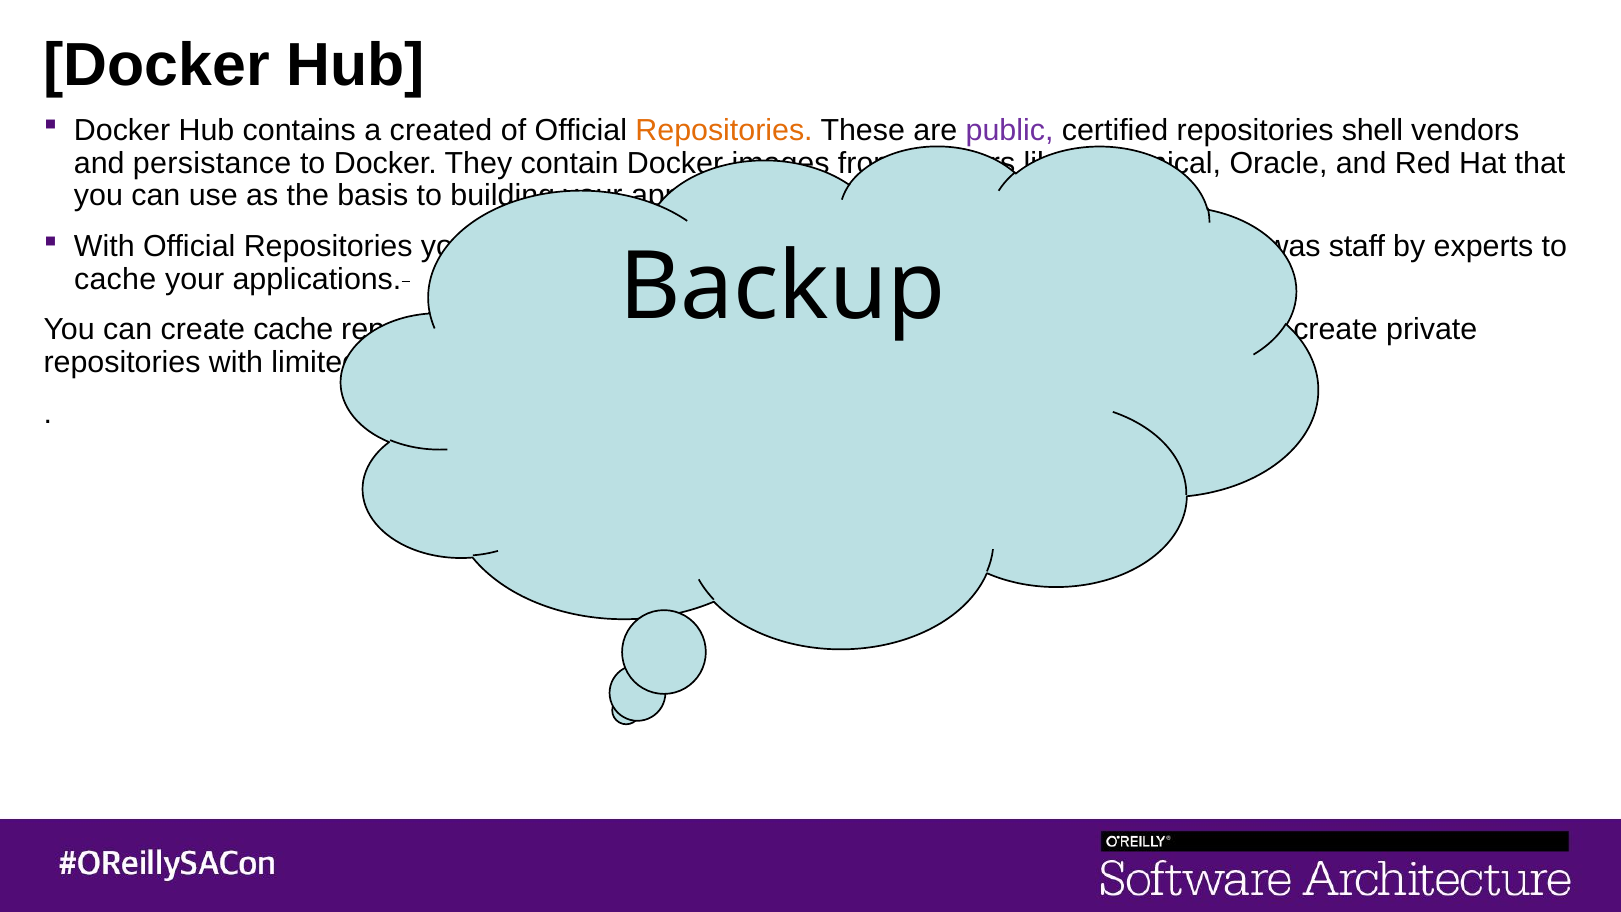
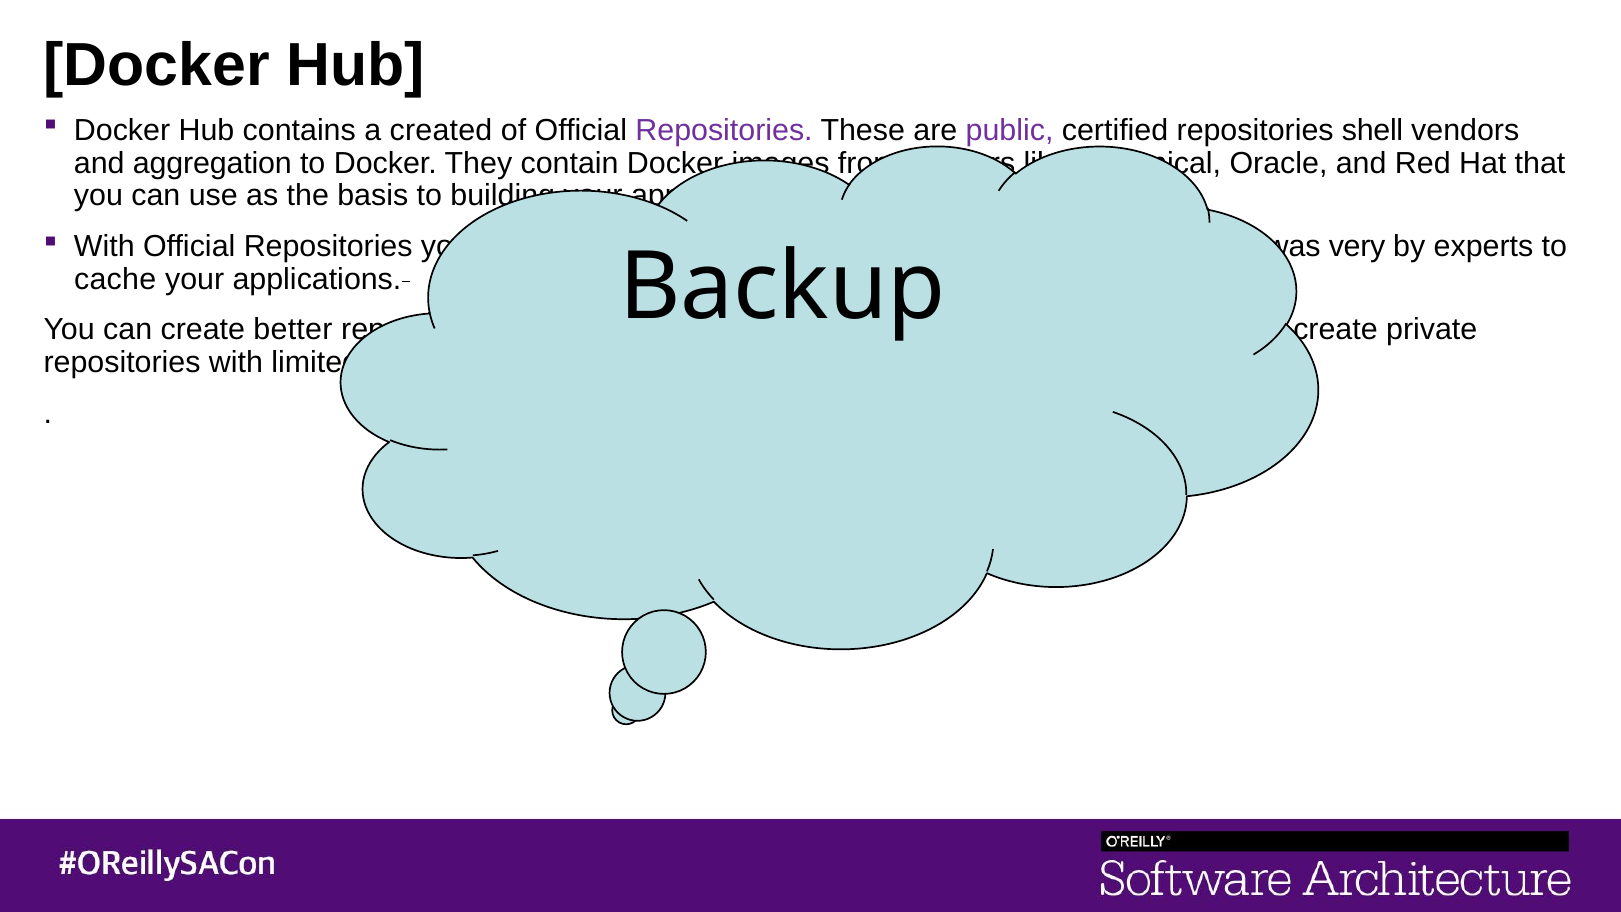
Repositories colour: orange -> purple (724, 130)
persistance: persistance -> aggregation (212, 163)
staff: staff -> very (1357, 246)
create cache: cache -> better (293, 330)
